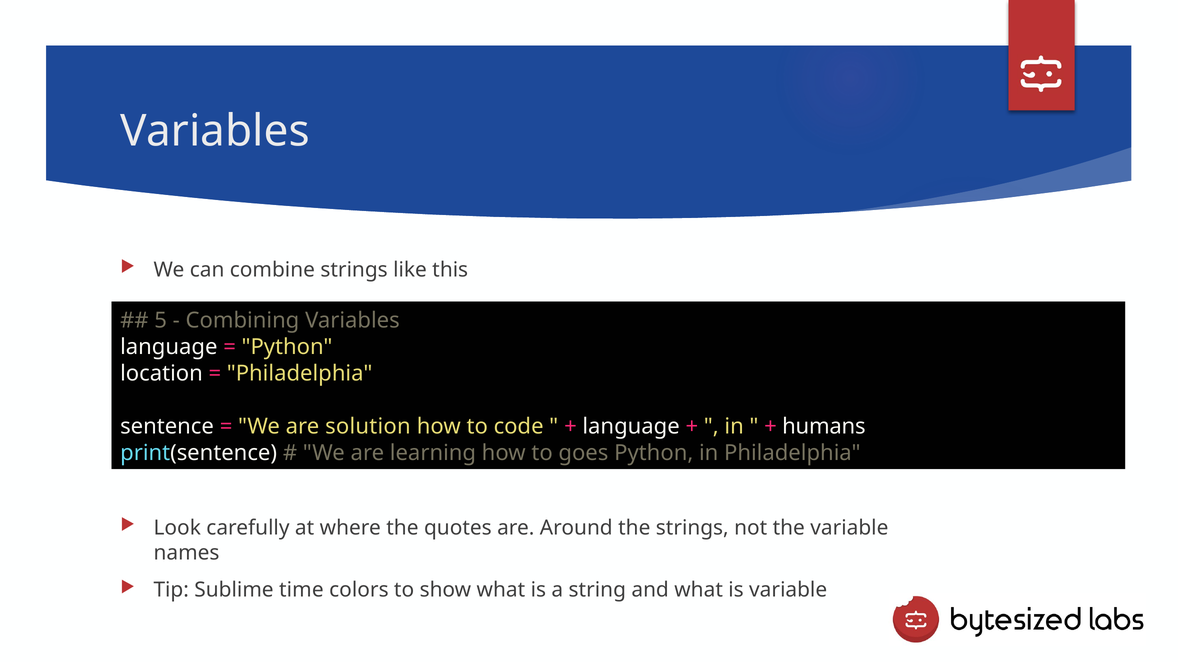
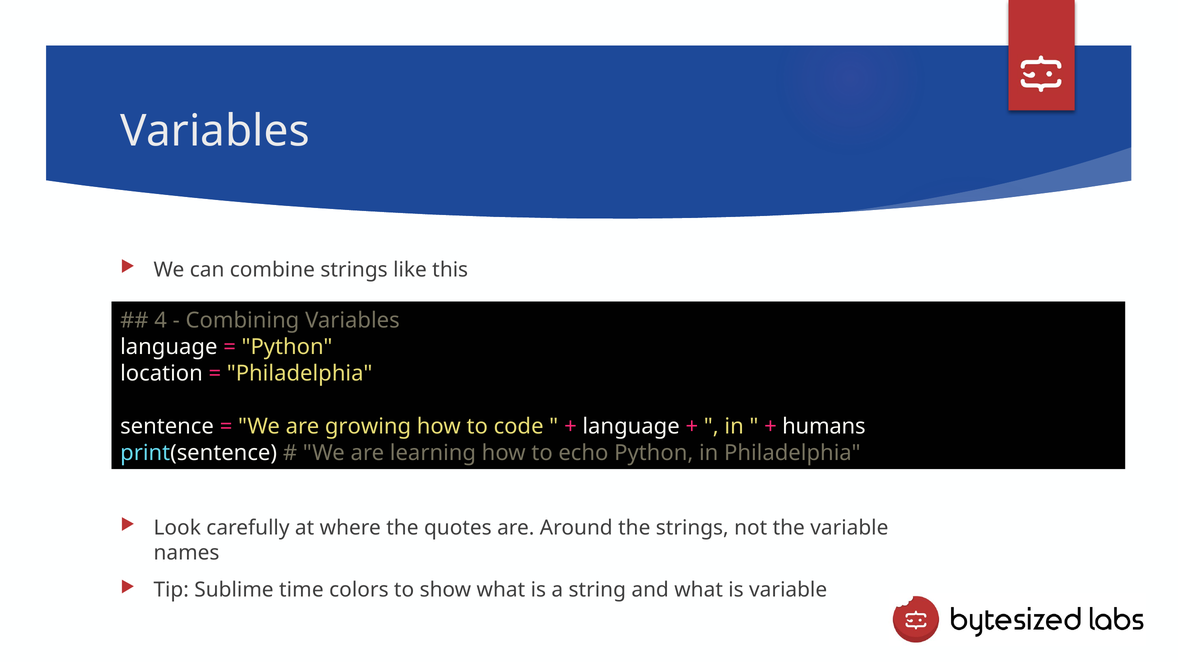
5: 5 -> 4 (161, 321)
solution: solution -> growing (368, 427)
goes: goes -> echo (583, 453)
